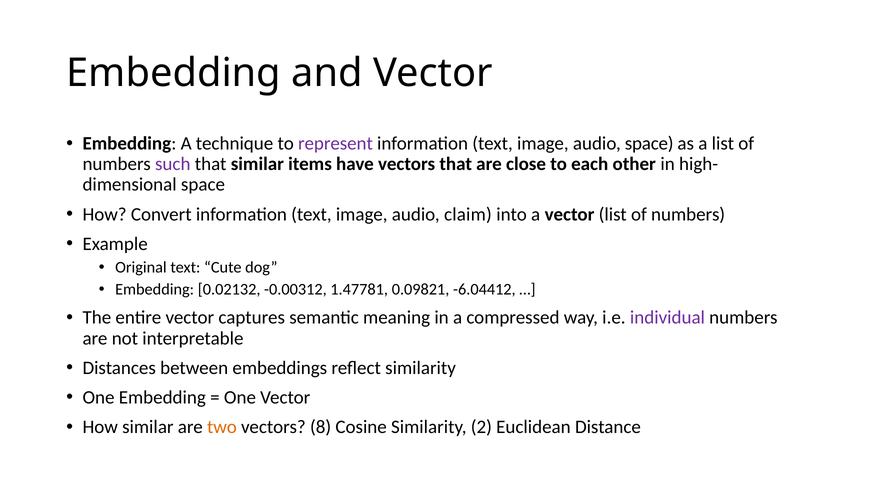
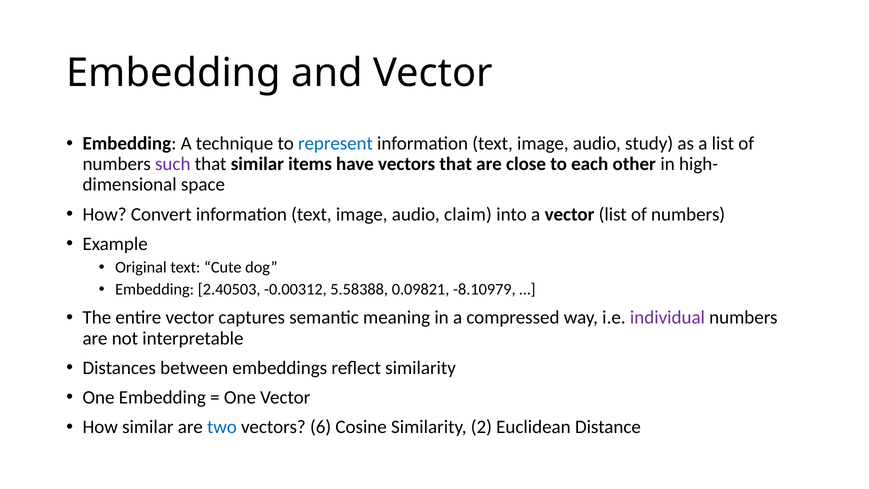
represent colour: purple -> blue (335, 144)
audio space: space -> study (649, 144)
0.02132: 0.02132 -> 2.40503 (229, 289)
1.47781: 1.47781 -> 5.58388 (359, 289)
-6.04412: -6.04412 -> -8.10979 (484, 289)
two colour: orange -> blue (222, 427)
8: 8 -> 6 (321, 427)
